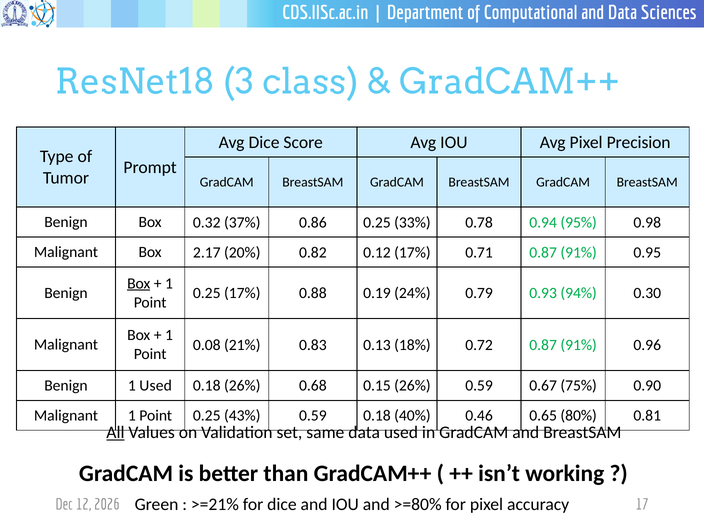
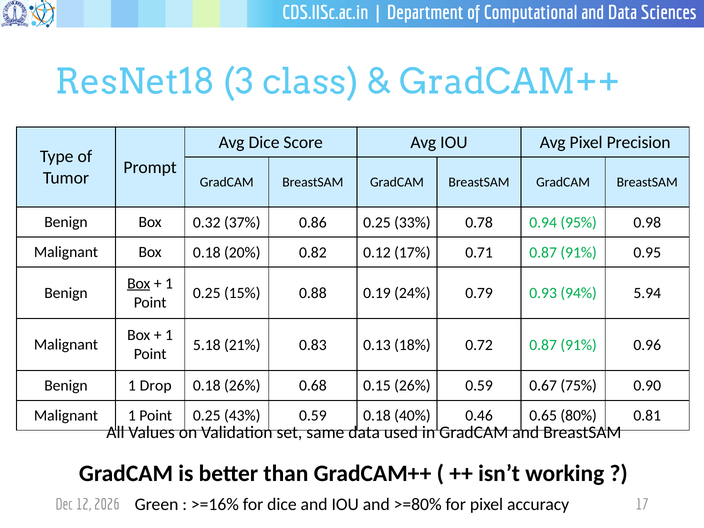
Box 2.17: 2.17 -> 0.18 (207, 252)
0.25 17%: 17% -> 15% (242, 293)
0.30: 0.30 -> 5.94 (647, 293)
0.08: 0.08 -> 5.18 (207, 345)
1 Used: Used -> Drop (156, 386)
All underline: present -> none (115, 432)
>=21%: >=21% -> >=16% (215, 505)
